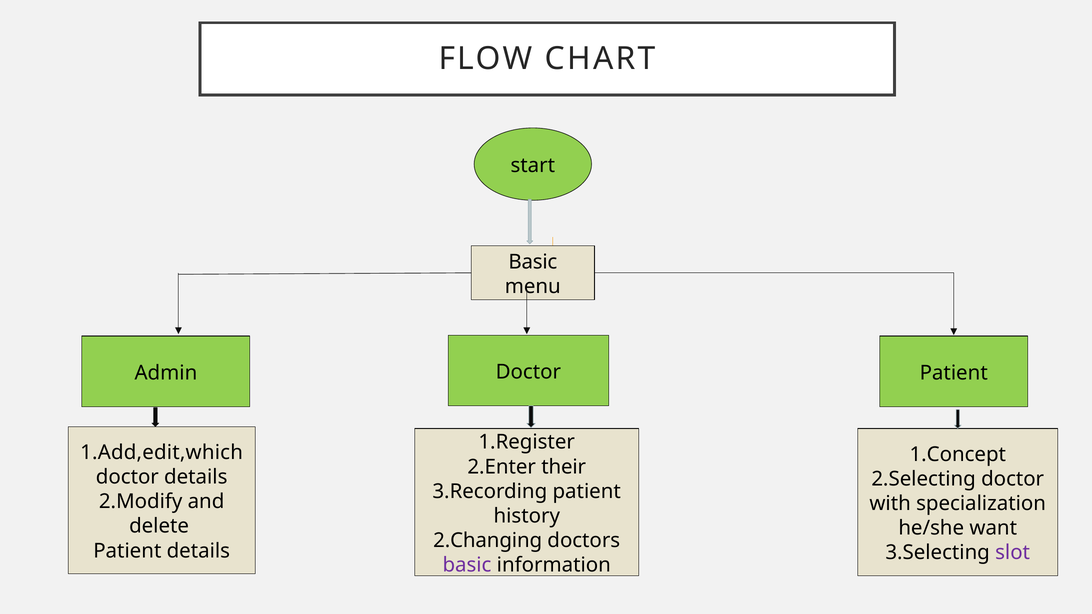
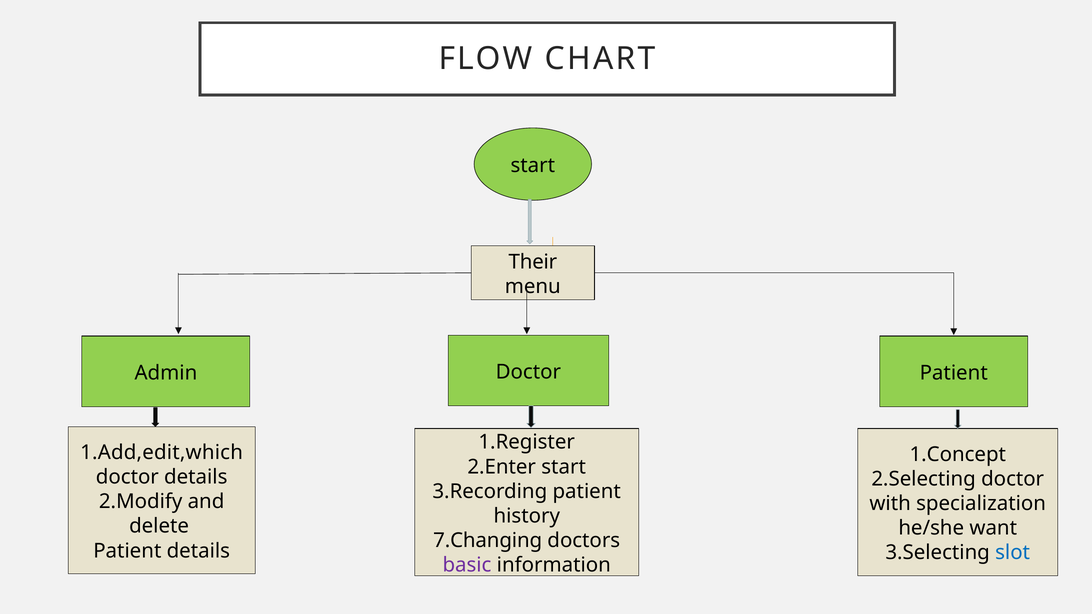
Basic: Basic -> Their (533, 262)
2.Enter their: their -> start (564, 467)
2.Changing: 2.Changing -> 7.Changing (488, 541)
slot colour: purple -> blue (1013, 553)
